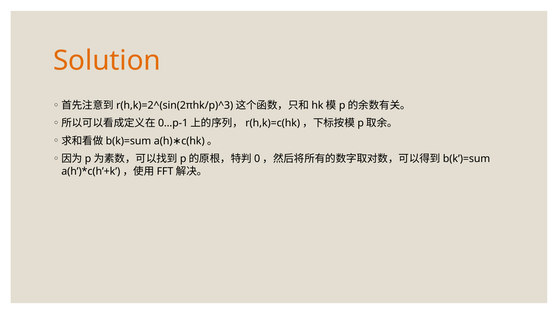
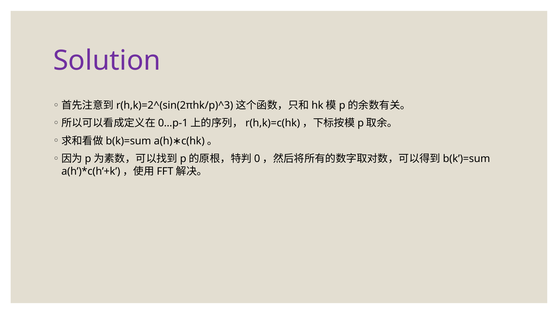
Solution colour: orange -> purple (107, 61)
